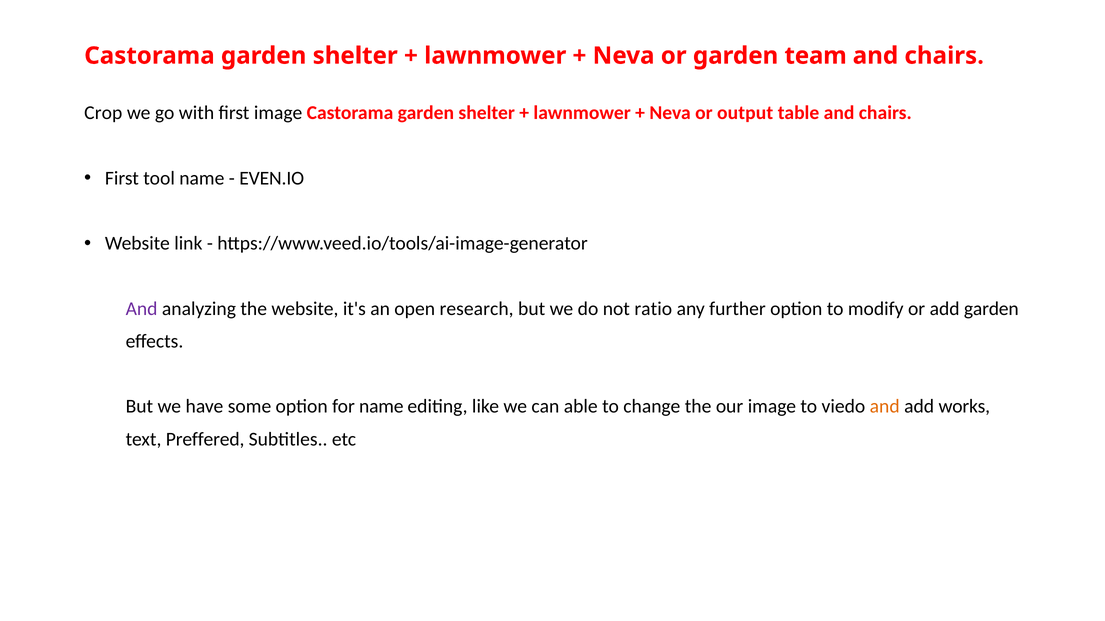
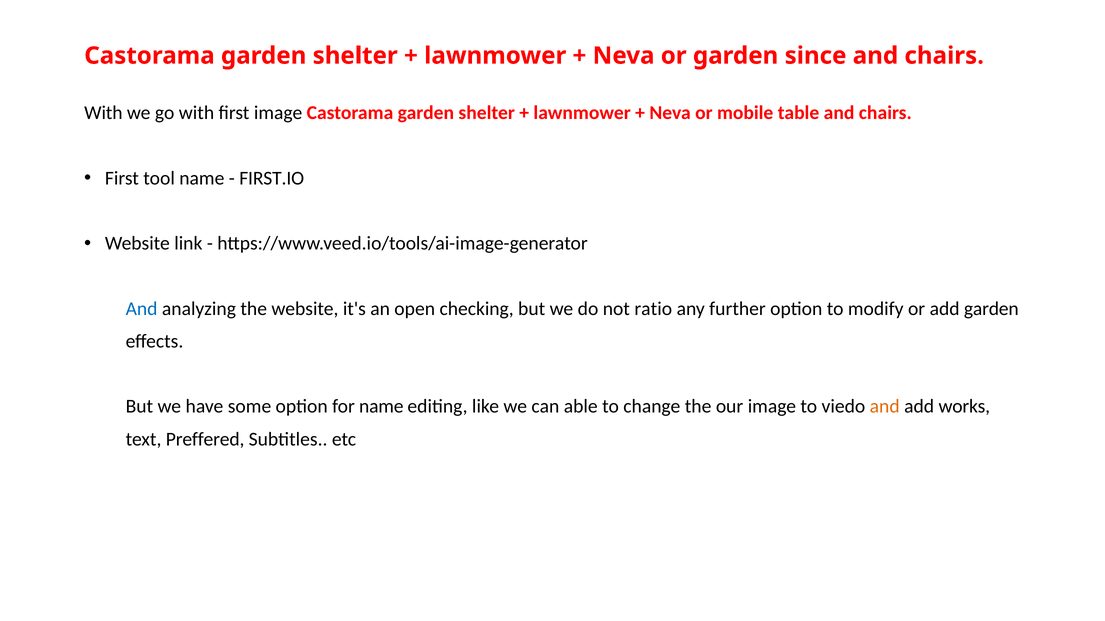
team: team -> since (816, 56)
Crop: Crop -> With (103, 113)
output: output -> mobile (745, 113)
EVEN.IO: EVEN.IO -> FIRST.IO (272, 178)
And colour: purple -> blue (142, 309)
research: research -> checking (477, 309)
